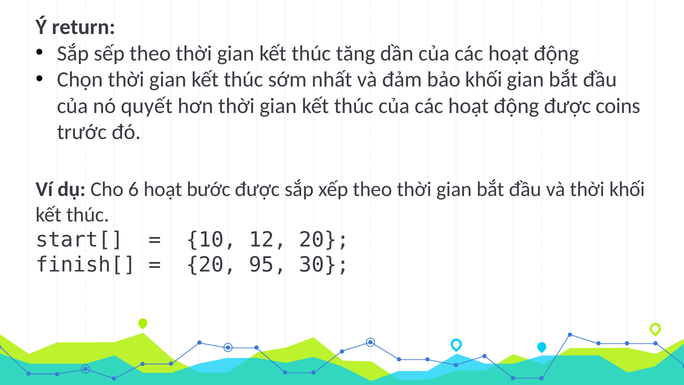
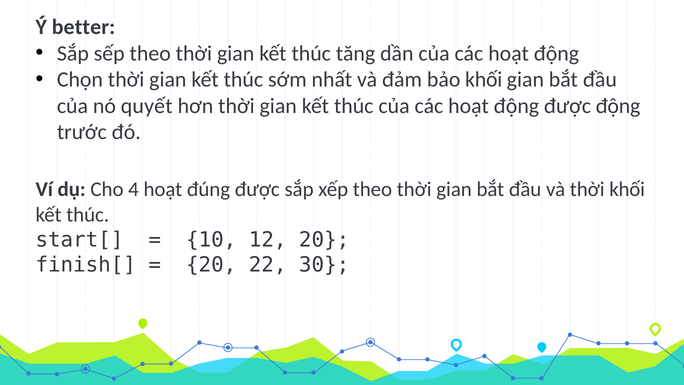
return: return -> better (83, 27)
được coins: coins -> động (618, 106)
6: 6 -> 4 (133, 189)
bước: bước -> đúng (209, 189)
95: 95 -> 22 (268, 265)
